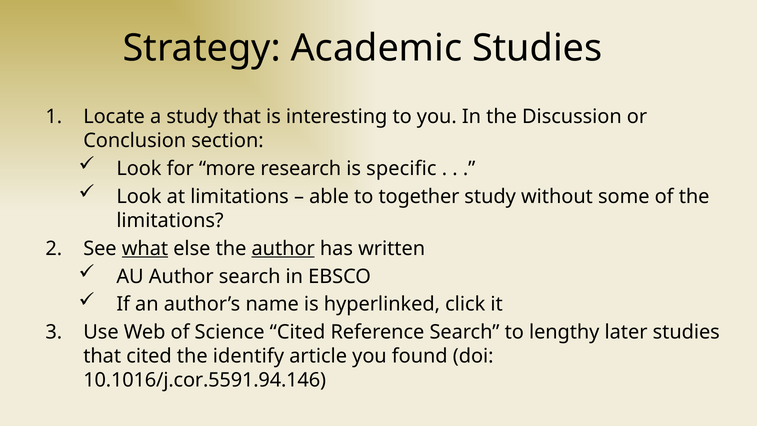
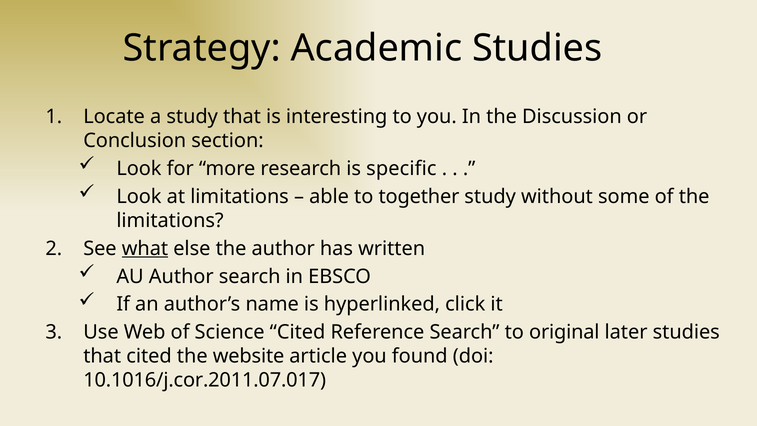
author underline: present -> none (283, 248)
lengthy: lengthy -> original (564, 332)
identify: identify -> website (249, 356)
10.1016/j.cor.5591.94.146: 10.1016/j.cor.5591.94.146 -> 10.1016/j.cor.2011.07.017 (205, 380)
